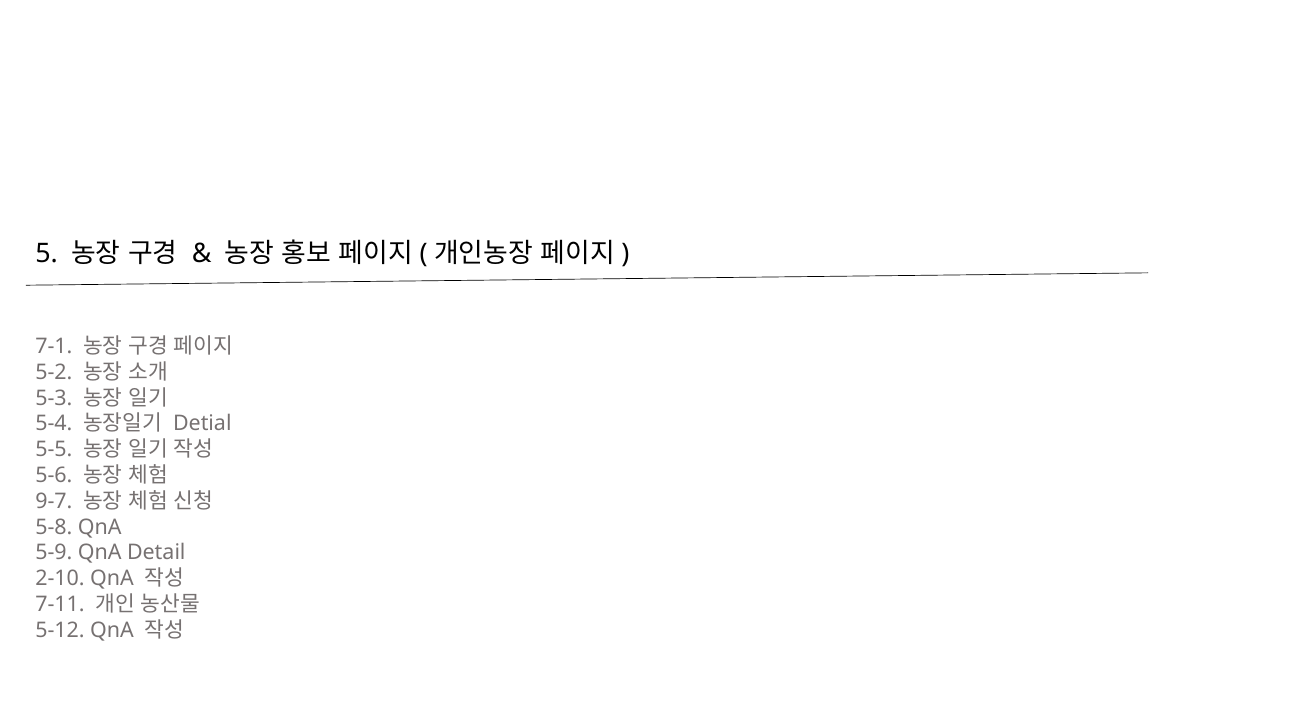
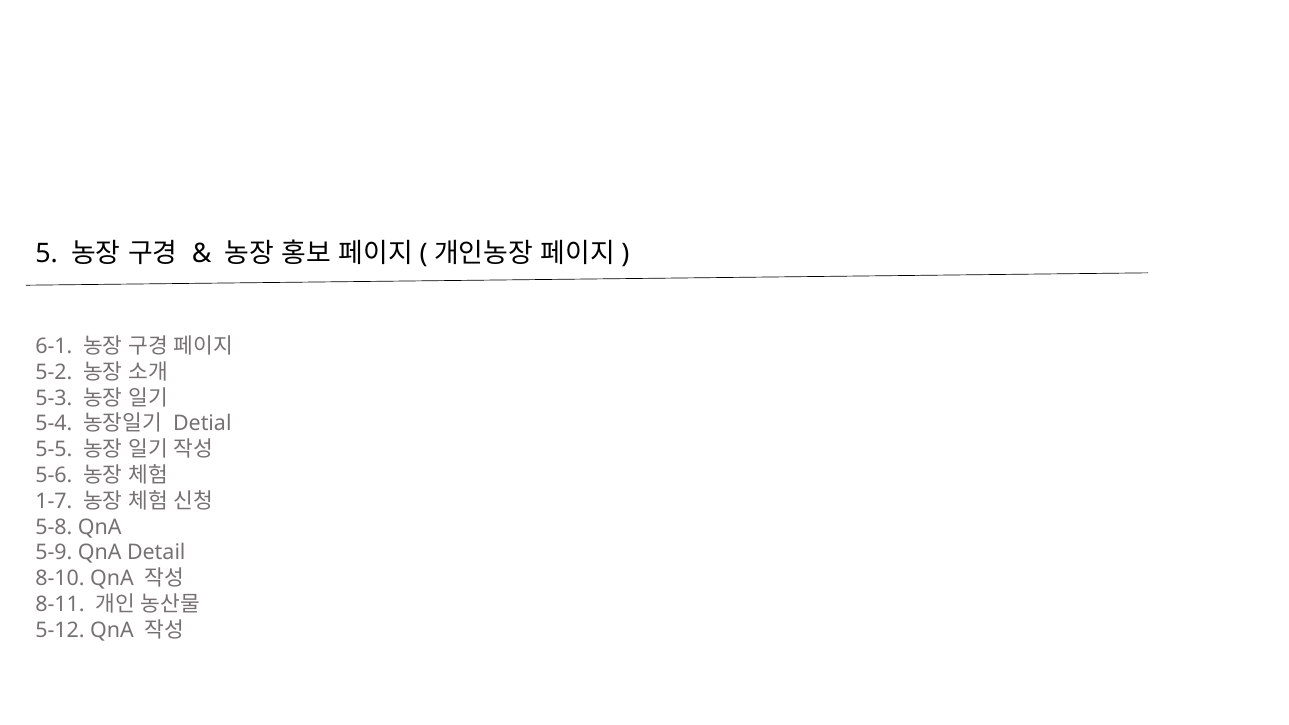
7-1: 7-1 -> 6-1 (54, 347)
9-7: 9-7 -> 1-7 (54, 501)
2-10: 2-10 -> 8-10 (60, 579)
7-11: 7-11 -> 8-11 (60, 604)
